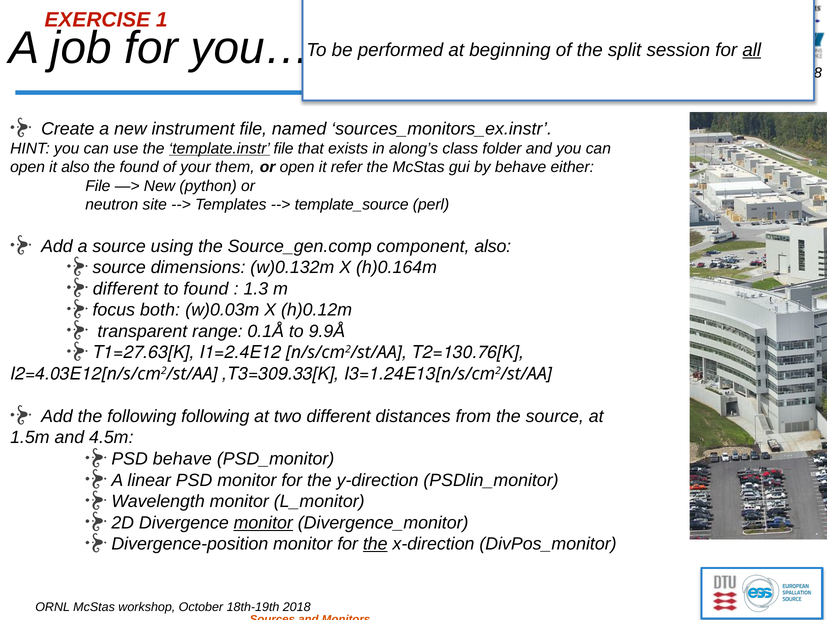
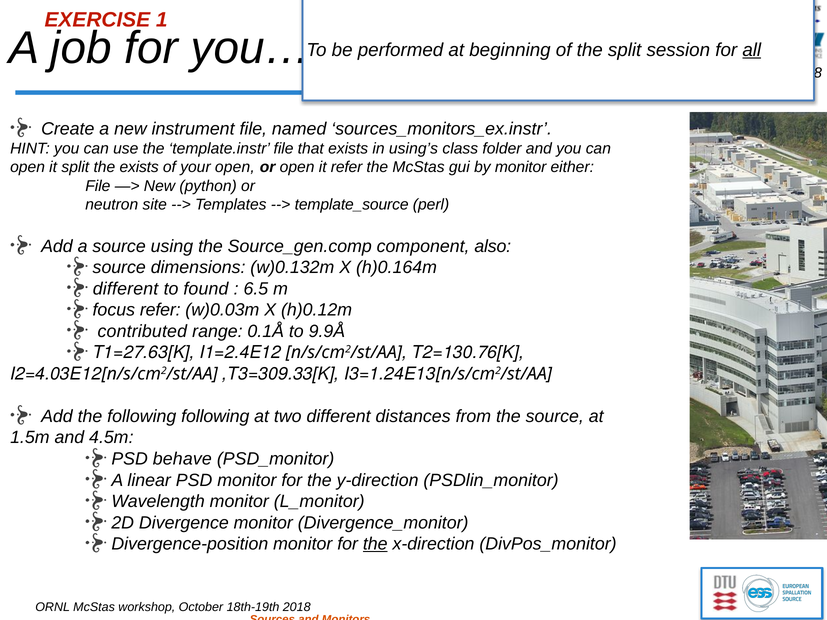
template.instr underline: present -> none (219, 149)
along’s: along’s -> using’s (413, 149)
it also: also -> split (75, 167)
the found: found -> exists (139, 167)
your them: them -> open (235, 167)
by behave: behave -> monitor (521, 167)
1.3: 1.3 -> 6.5 (256, 289)
focus both: both -> refer (160, 310)
transparent: transparent -> contributed (142, 332)
monitor underline: present -> none (263, 523)
